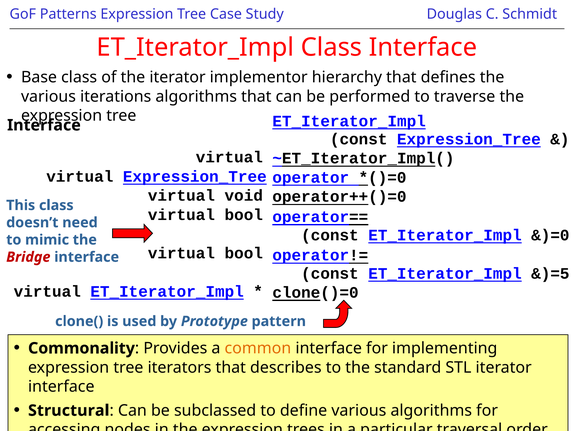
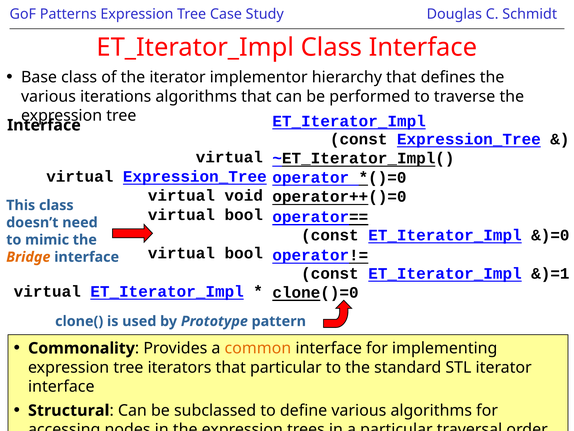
Bridge colour: red -> orange (28, 257)
&)=5: &)=5 -> &)=1 (550, 273)
that describes: describes -> particular (286, 367)
